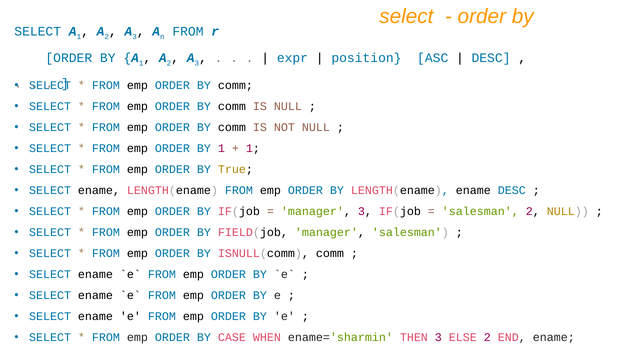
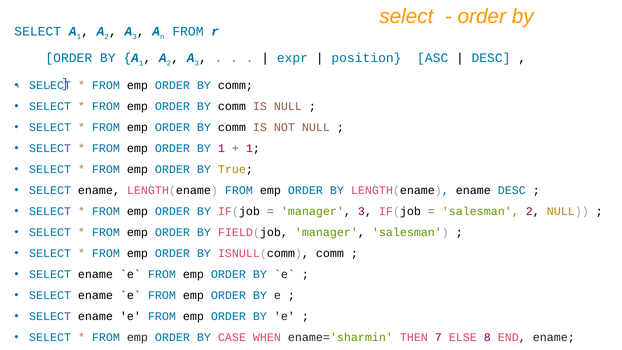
THEN 3: 3 -> 7 (438, 337)
ELSE 2: 2 -> 8 (487, 337)
